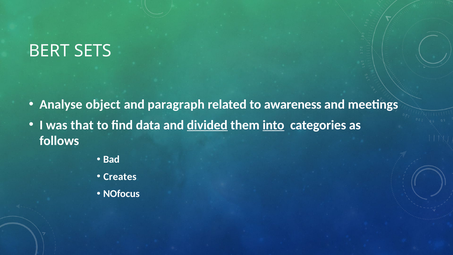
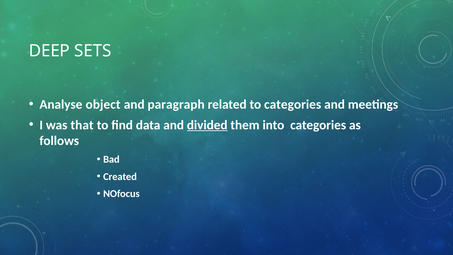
BERT: BERT -> DEEP (49, 51)
to awareness: awareness -> categories (293, 104)
into underline: present -> none (273, 125)
Creates: Creates -> Created (120, 177)
